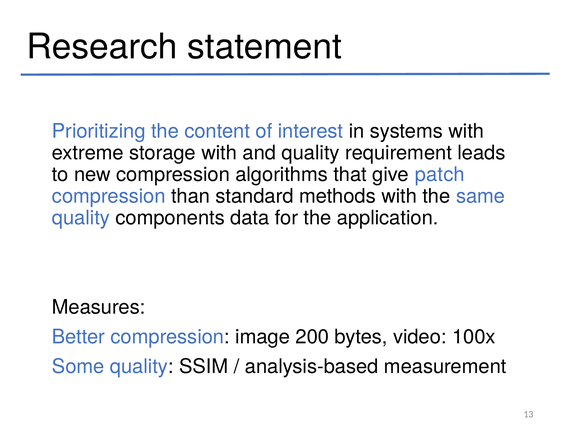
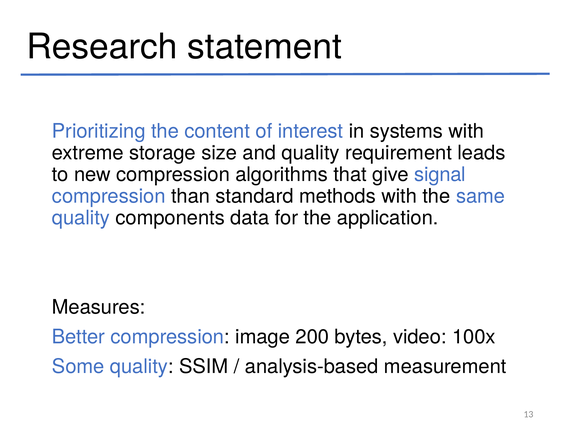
storage with: with -> size (219, 153)
patch: patch -> signal (440, 175)
